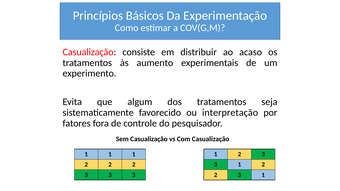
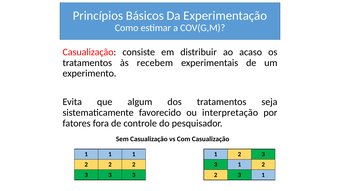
aumento: aumento -> recebem (155, 63)
